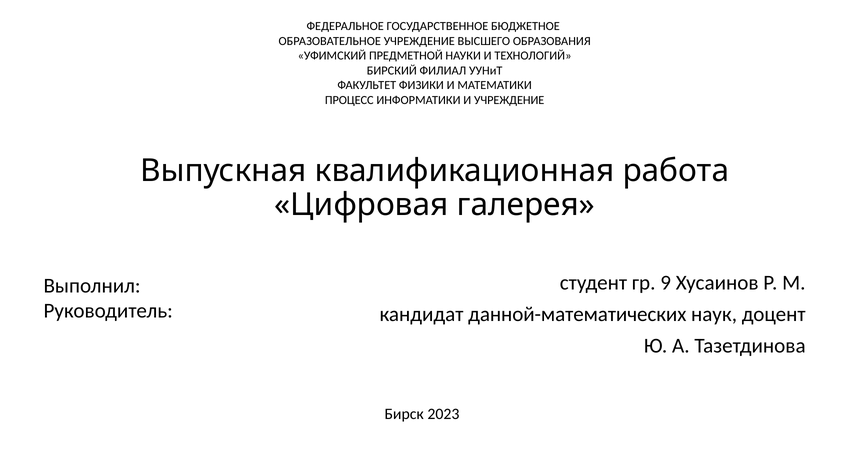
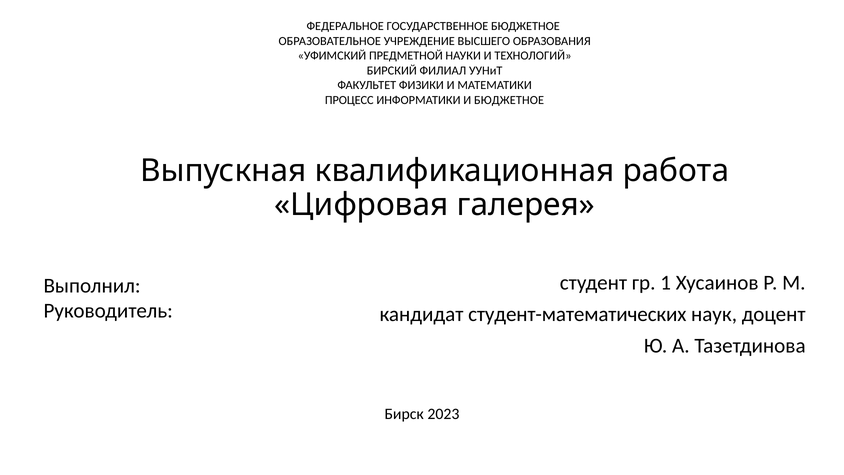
И УЧРЕЖДЕНИЕ: УЧРЕЖДЕНИЕ -> БЮДЖЕТНОЕ (509, 100)
9: 9 -> 1 (666, 283)
данной-математических: данной-математических -> студент-математических (577, 314)
